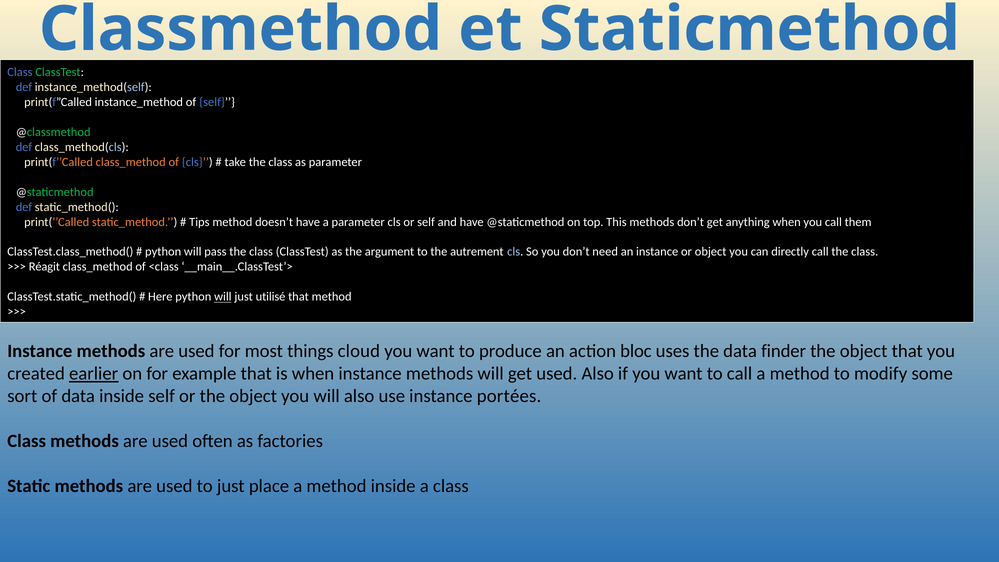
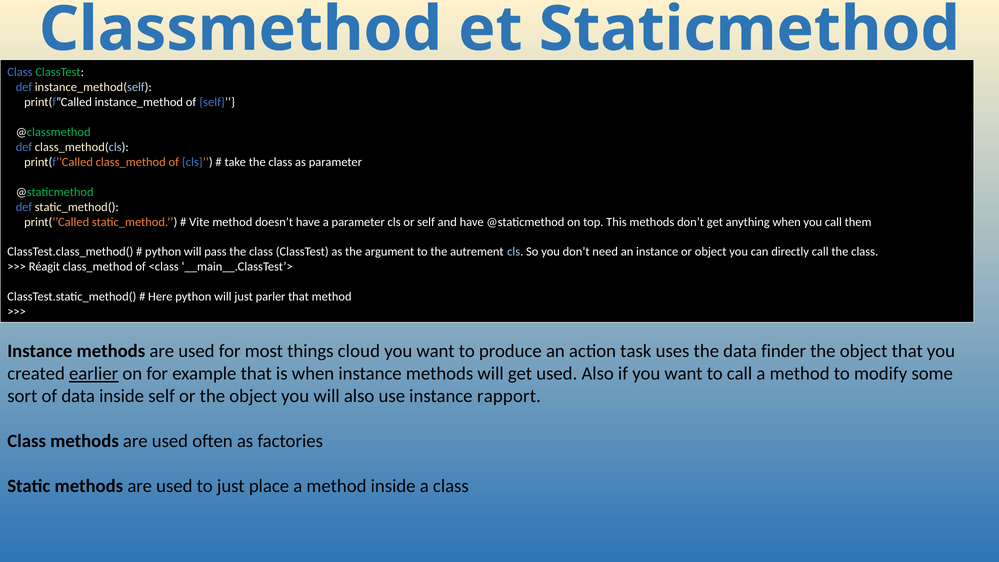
Tips: Tips -> Vite (199, 222)
will underline: present -> none (223, 297)
utilisé: utilisé -> parler (271, 297)
bloc: bloc -> task (636, 351)
portées: portées -> rapport (509, 396)
